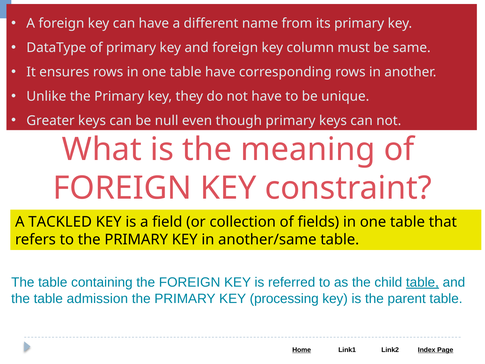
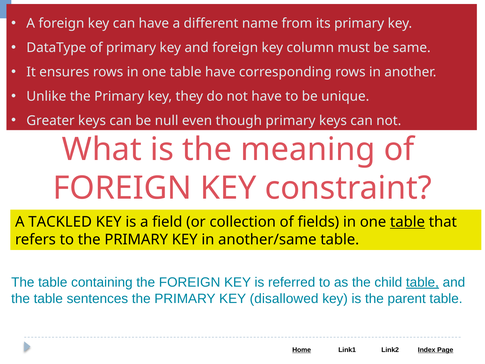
table underline: none -> present (408, 222)
admission: admission -> sentences (97, 298)
processing: processing -> disallowed (284, 298)
